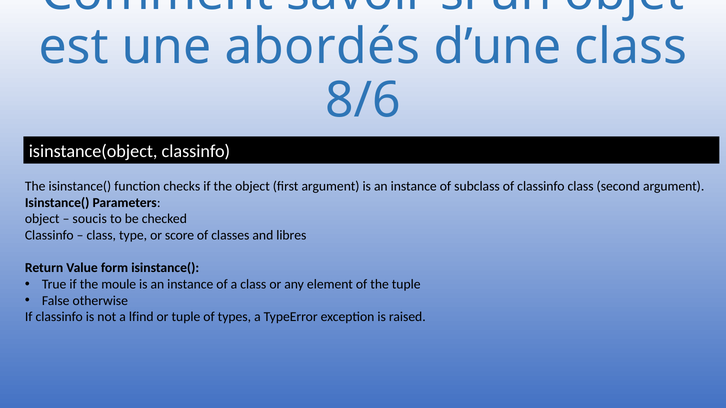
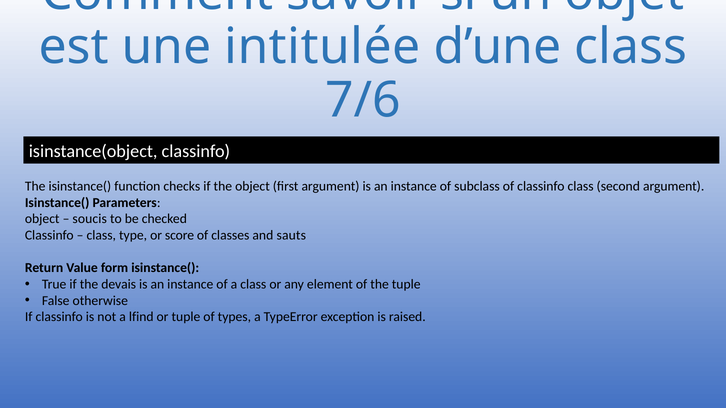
abordés: abordés -> intitulée (322, 47)
8/6: 8/6 -> 7/6 (363, 101)
libres: libres -> sauts (291, 236)
moule: moule -> devais (119, 285)
